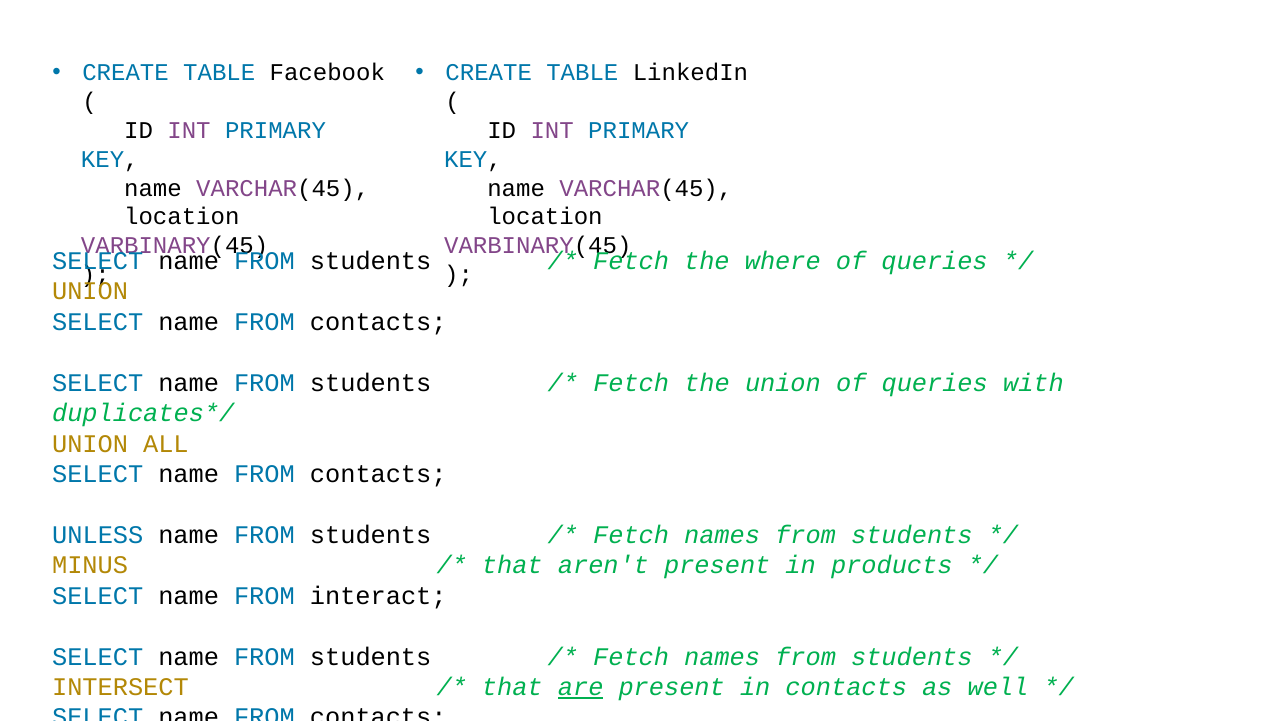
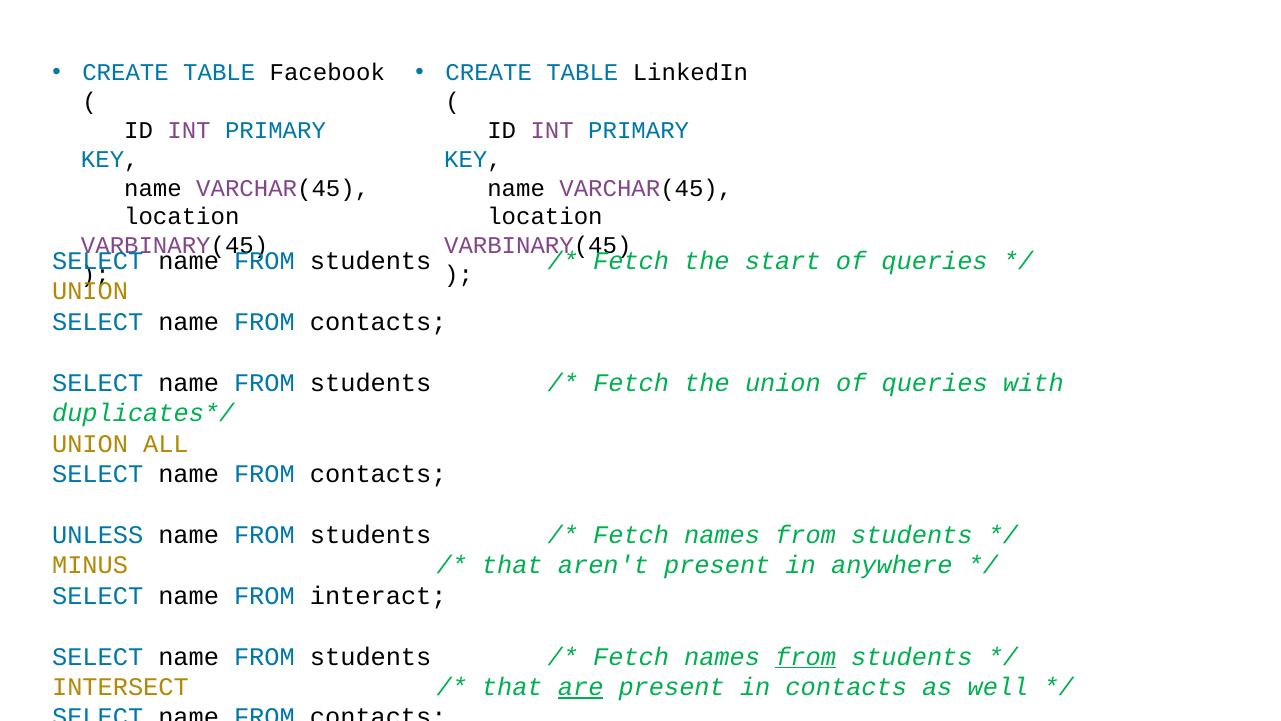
where: where -> start (783, 261)
products: products -> anywhere (892, 565)
from underline: none -> present (806, 656)
